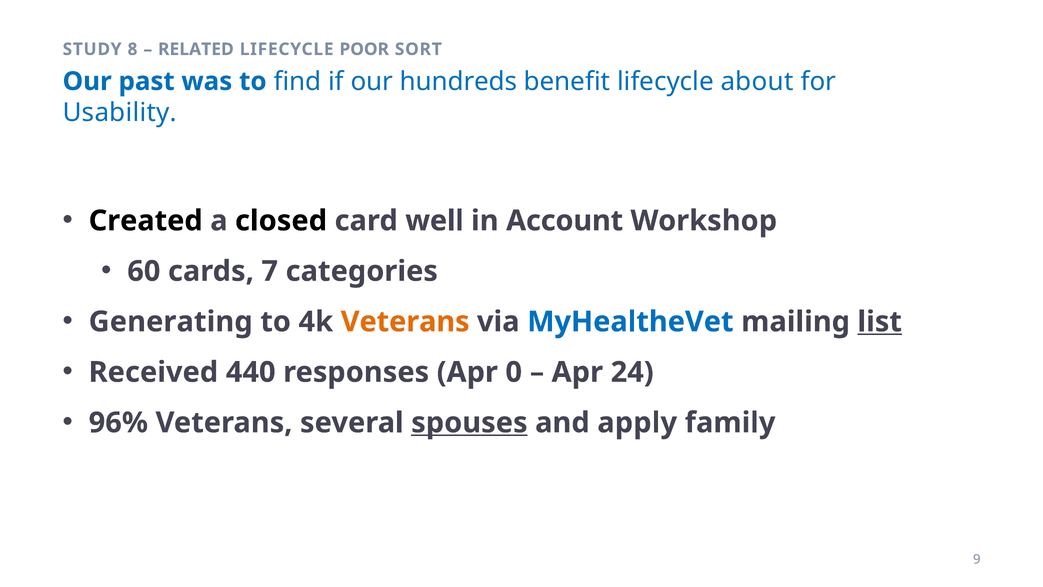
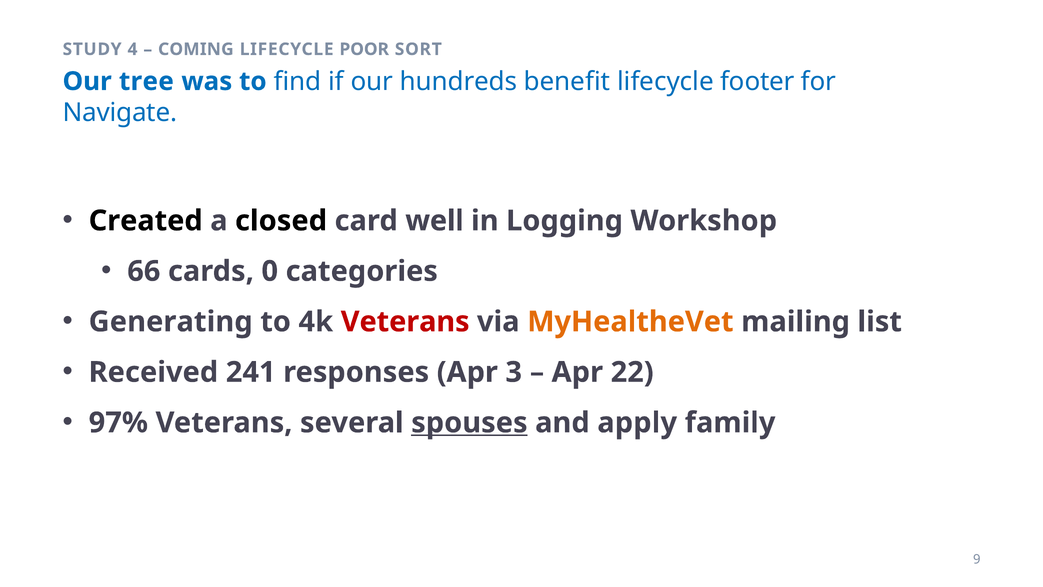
8: 8 -> 4 (132, 49)
RELATED: RELATED -> COMING (196, 49)
past: past -> tree (146, 81)
about: about -> footer (757, 81)
Usability: Usability -> Navigate (120, 113)
Account: Account -> Logging (565, 221)
60: 60 -> 66 (144, 271)
7: 7 -> 0 (270, 271)
Veterans colour: orange -> red (405, 322)
MyHealtheVet colour: blue -> orange (630, 322)
list underline: present -> none (880, 322)
440: 440 -> 241 (251, 372)
0: 0 -> 3 (514, 372)
24: 24 -> 22 (632, 372)
96%: 96% -> 97% (118, 423)
